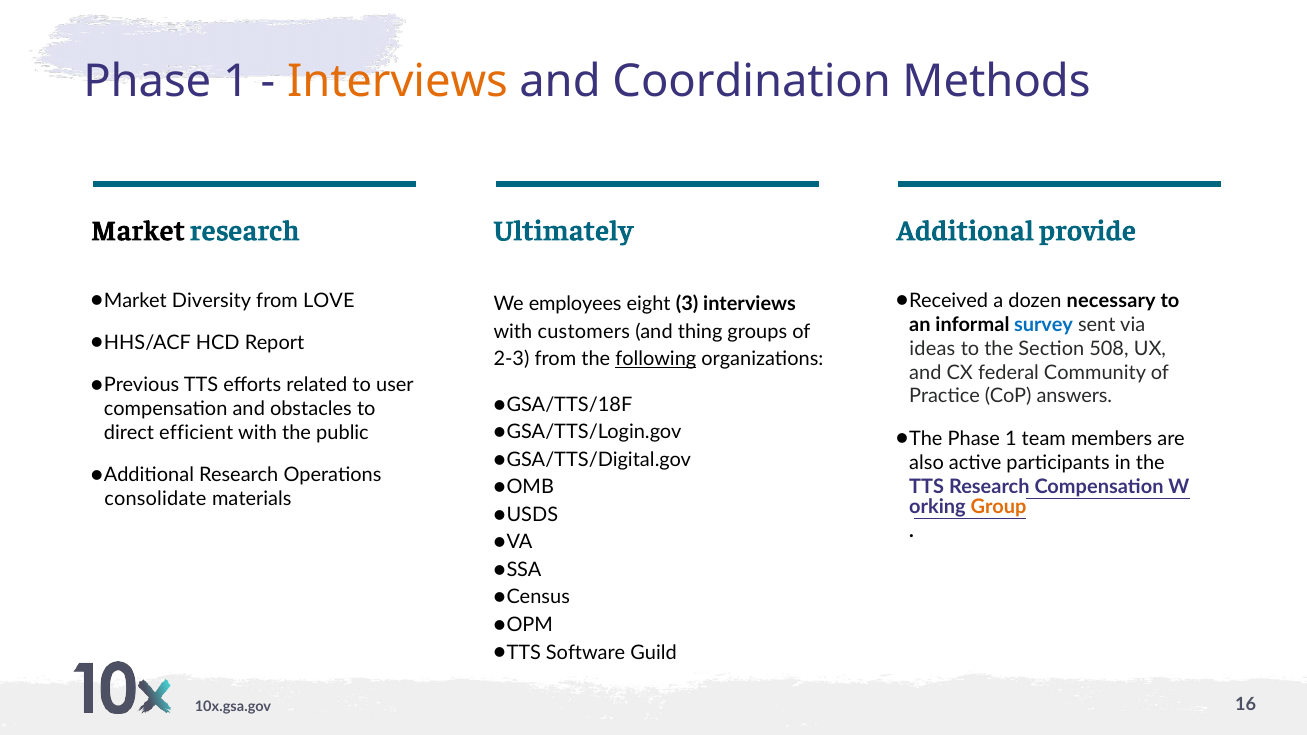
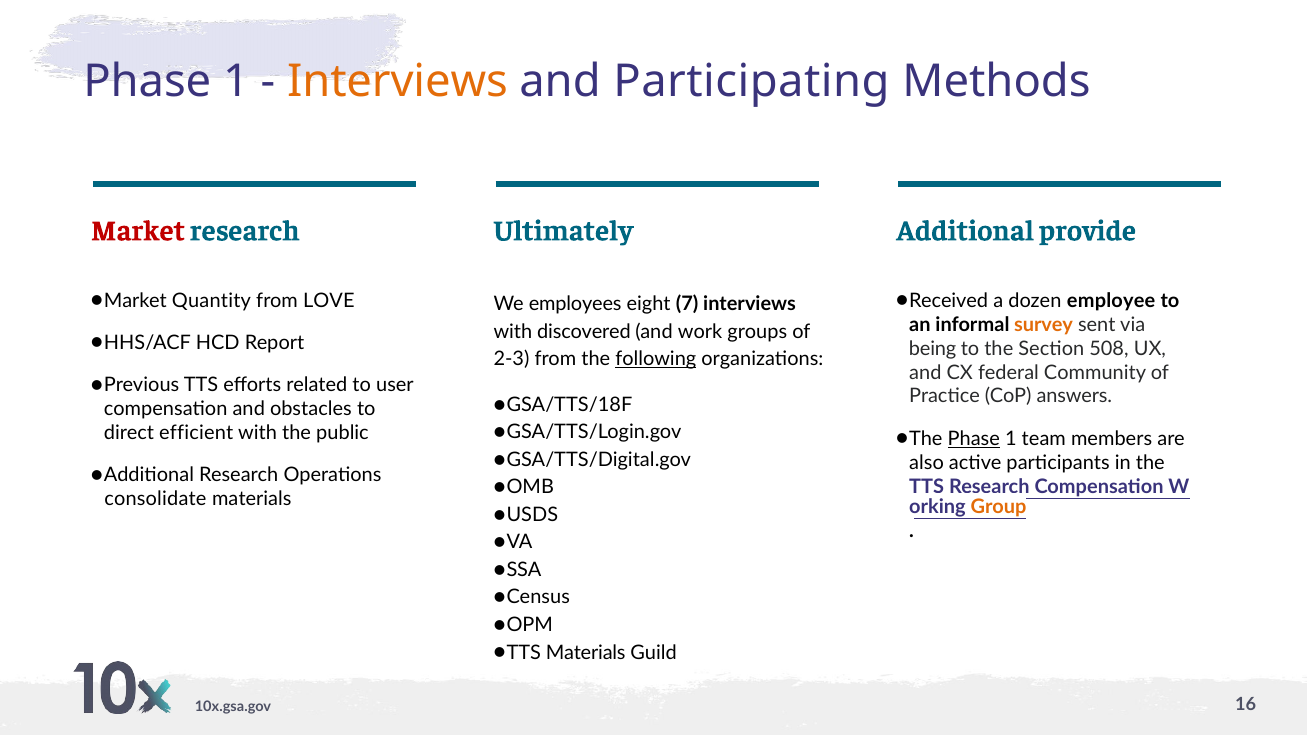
Coordination: Coordination -> Participating (751, 81)
Market colour: black -> red (138, 231)
Diversity: Diversity -> Quantity (211, 301)
necessary: necessary -> employee (1111, 301)
3: 3 -> 7 (687, 304)
survey colour: blue -> orange (1044, 325)
customers: customers -> discovered (584, 332)
thing: thing -> work (700, 332)
ideas: ideas -> being (933, 349)
Phase underline: none -> present (974, 439)
Software: Software -> Materials (586, 653)
